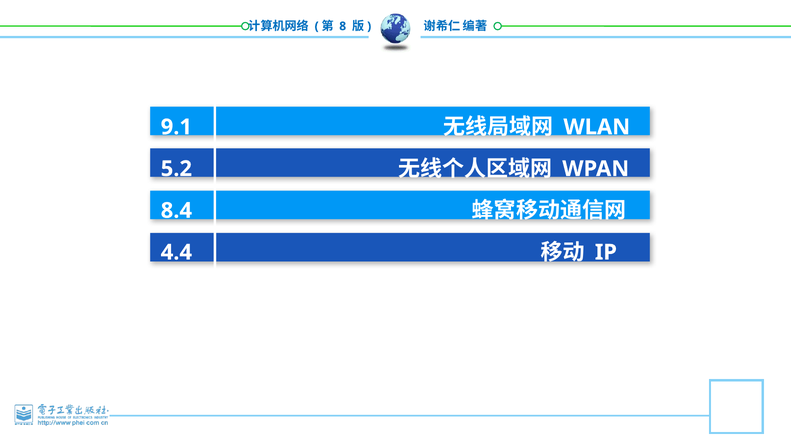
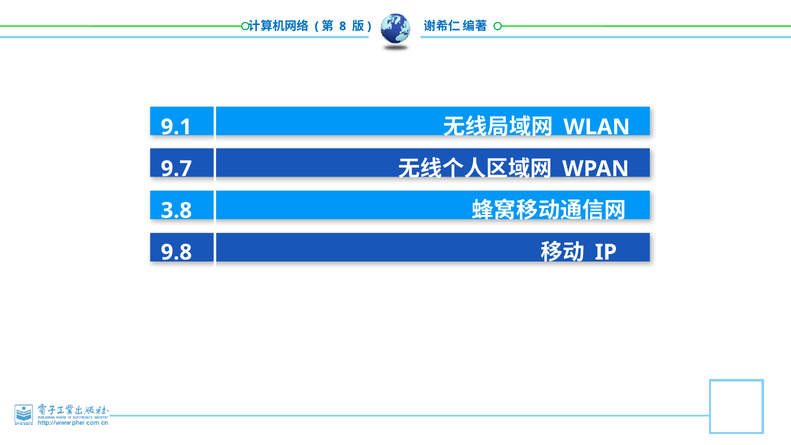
5.2: 5.2 -> 9.7 (176, 169)
8.4: 8.4 -> 3.8 (176, 211)
4.4: 4.4 -> 9.8 (176, 252)
